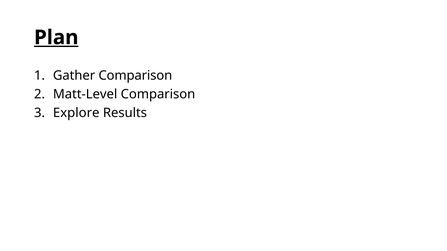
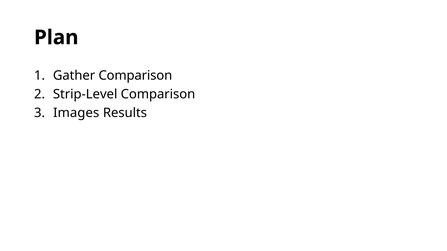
Plan underline: present -> none (56, 38)
Matt-Level: Matt-Level -> Strip-Level (85, 94)
Explore: Explore -> Images (76, 113)
